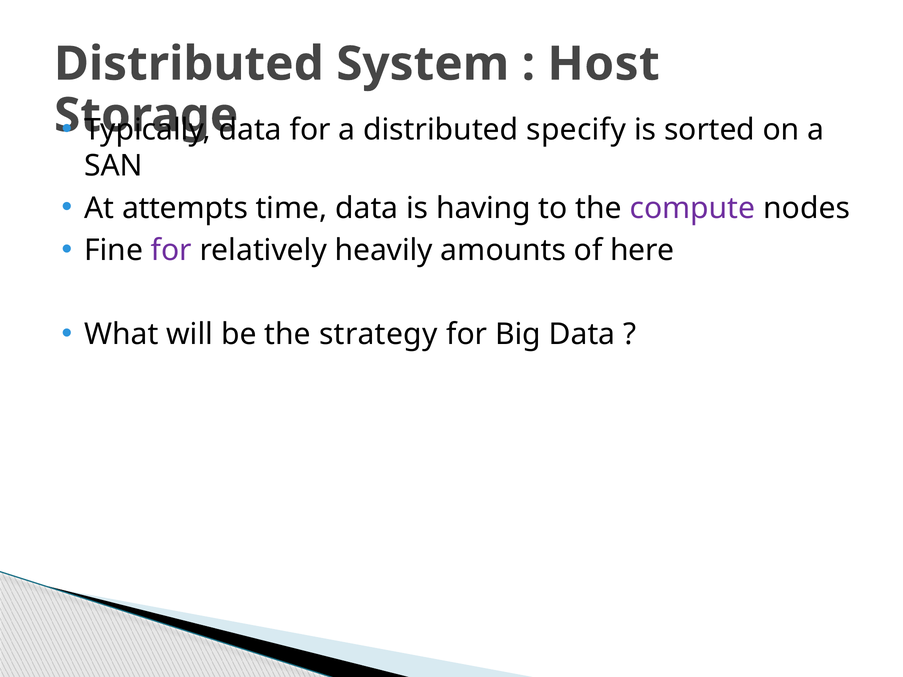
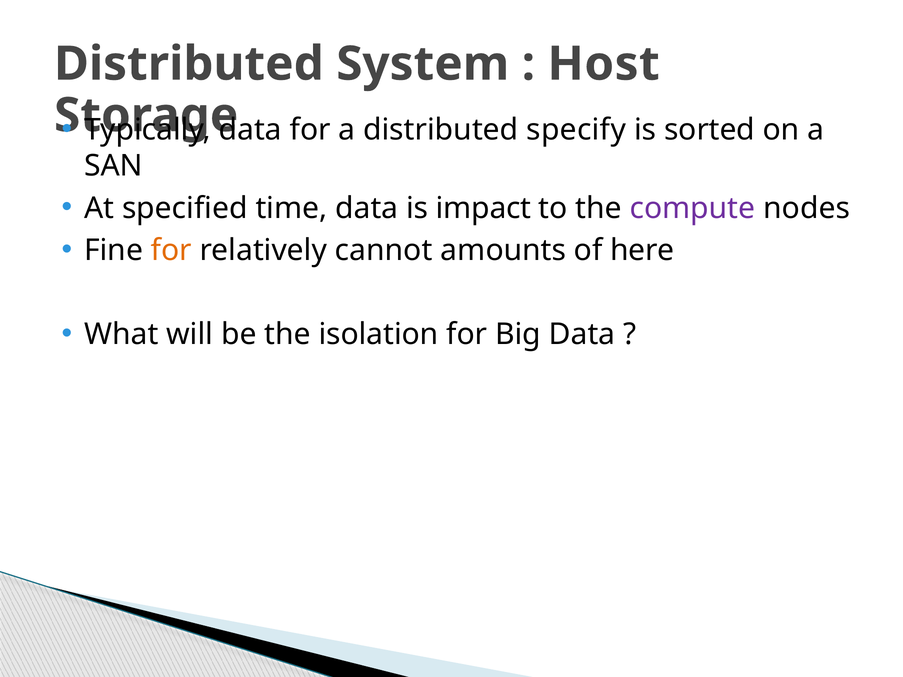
attempts: attempts -> specified (185, 208)
having: having -> impact (484, 208)
for colour: purple -> orange (171, 250)
heavily: heavily -> cannot (384, 250)
strategy: strategy -> isolation (379, 335)
